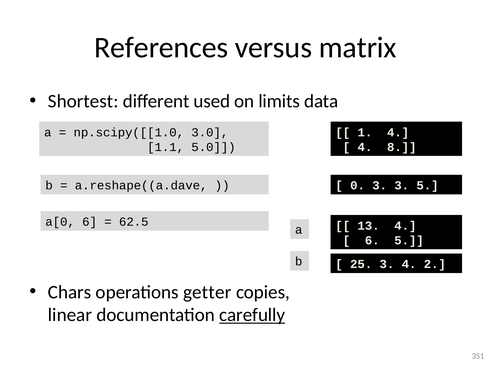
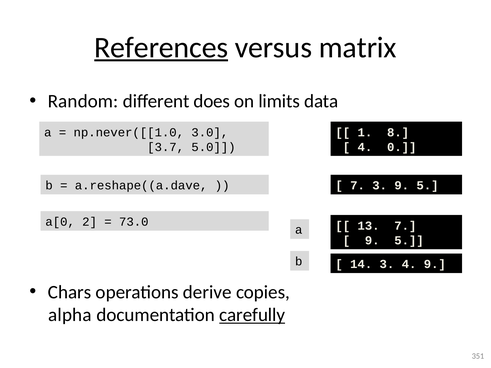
References underline: none -> present (161, 48)
Shortest: Shortest -> Random (83, 101)
used: used -> does (212, 101)
np.scipy([[1.0: np.scipy([[1.0 -> np.never([[1.0 (129, 132)
1 4: 4 -> 8 (398, 132)
1.1: 1.1 -> 3.7 (166, 147)
8: 8 -> 0 (402, 147)
0: 0 -> 7 (358, 186)
3 3: 3 -> 9 (402, 186)
a[0 6: 6 -> 2 (90, 222)
62.5: 62.5 -> 73.0 (134, 222)
13 4: 4 -> 7 (405, 226)
6: 6 -> 9 (372, 241)
25: 25 -> 14 (361, 264)
4 2: 2 -> 9 (435, 264)
getter: getter -> derive (207, 292)
linear: linear -> alpha (70, 315)
